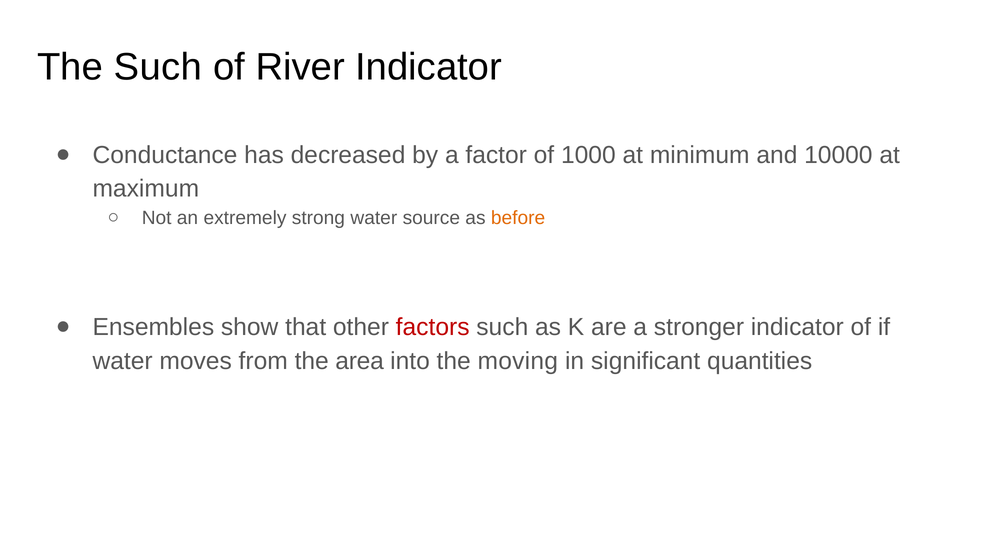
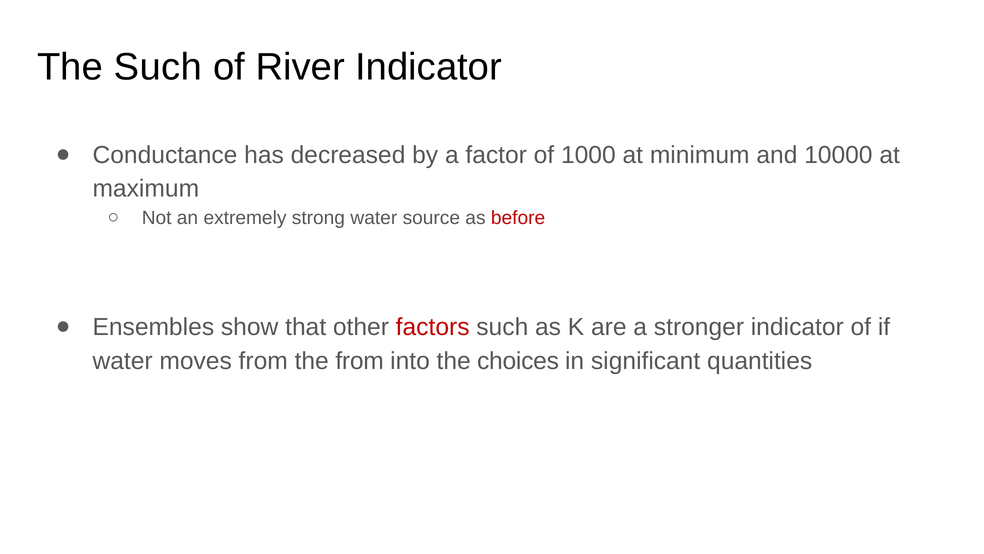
before colour: orange -> red (518, 218)
the area: area -> from (360, 361)
moving: moving -> choices (518, 361)
